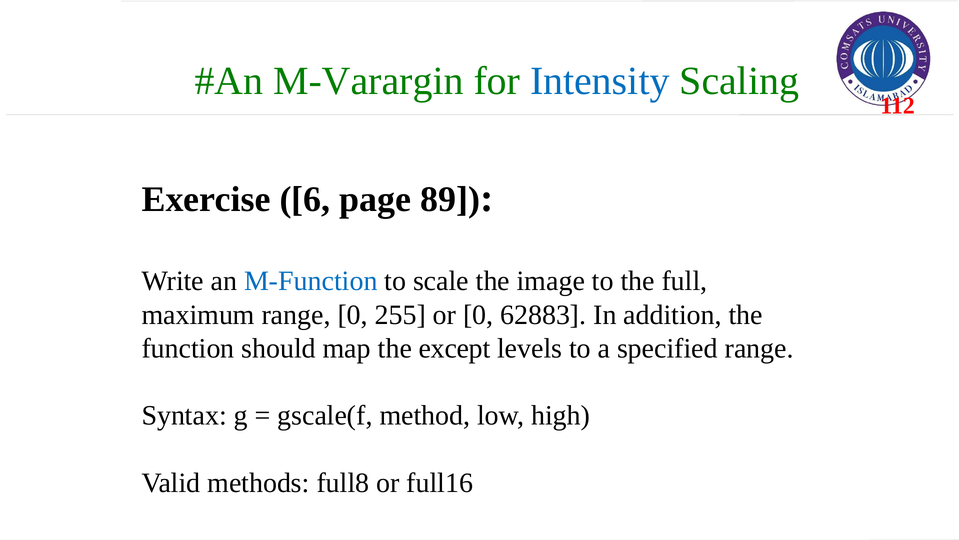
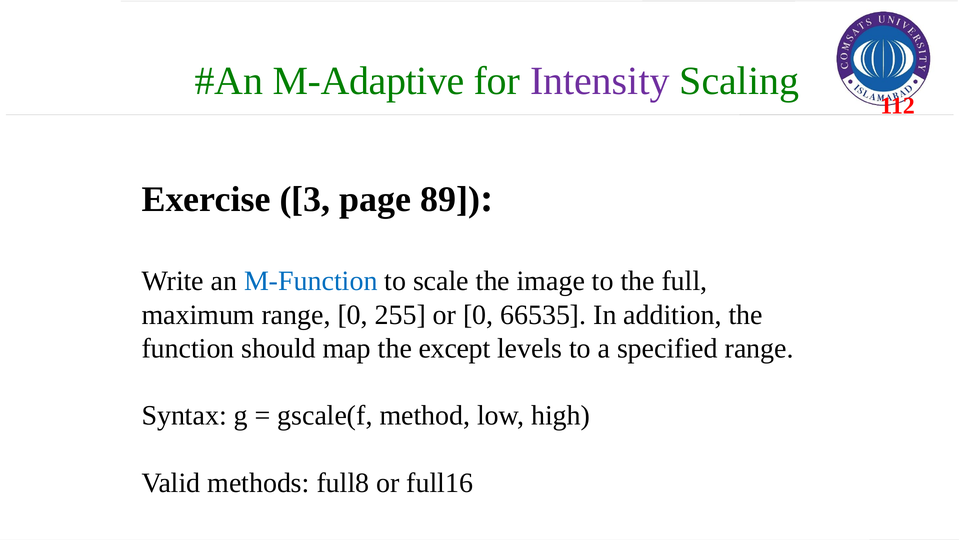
M-Varargin: M-Varargin -> M-Adaptive (369, 81)
Intensity colour: blue -> purple (600, 81)
6: 6 -> 3 (305, 199)
62883: 62883 -> 66535 (543, 315)
